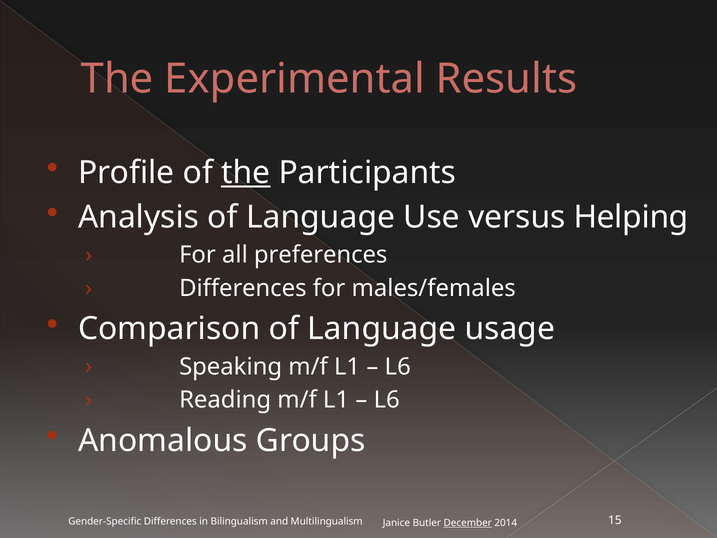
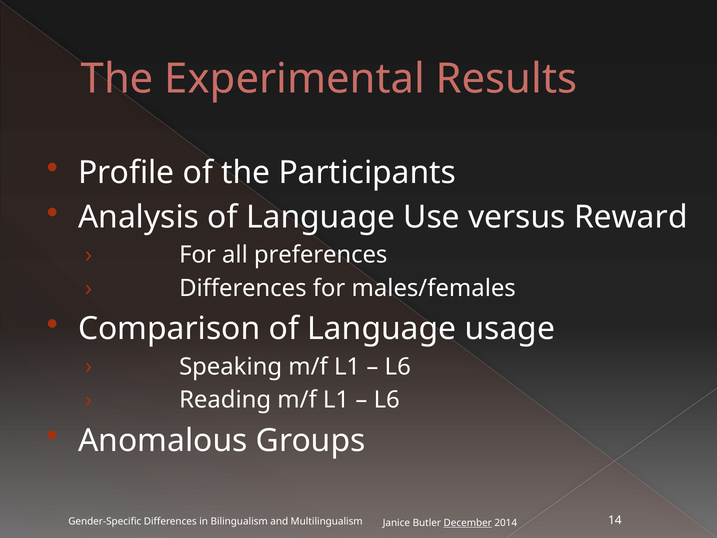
the underline: present -> none (246, 173)
Helping: Helping -> Reward (631, 217)
15: 15 -> 14 (615, 520)
